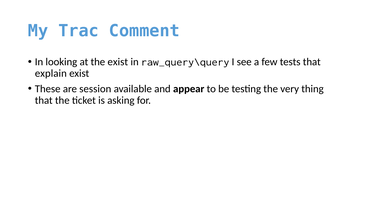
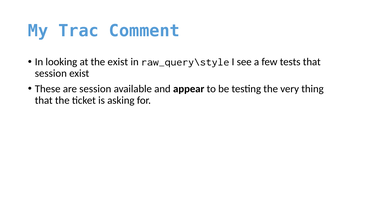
raw_query\query: raw_query\query -> raw_query\style (185, 62)
explain: explain -> session (51, 74)
